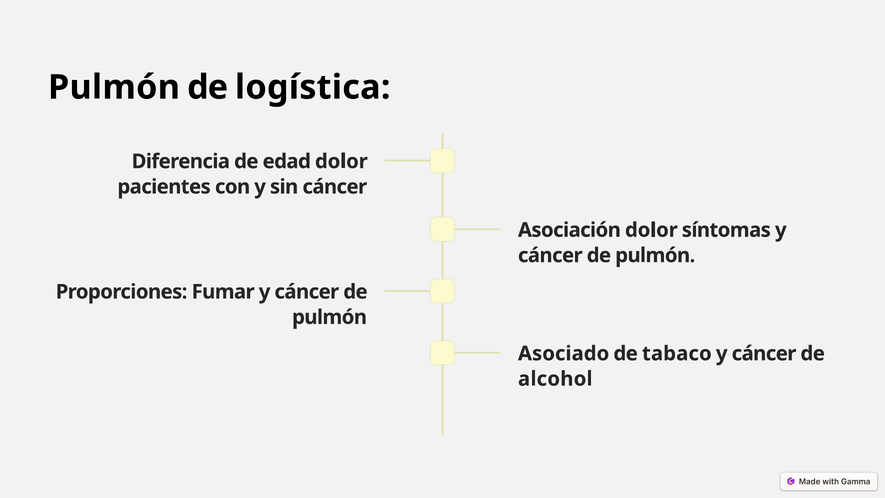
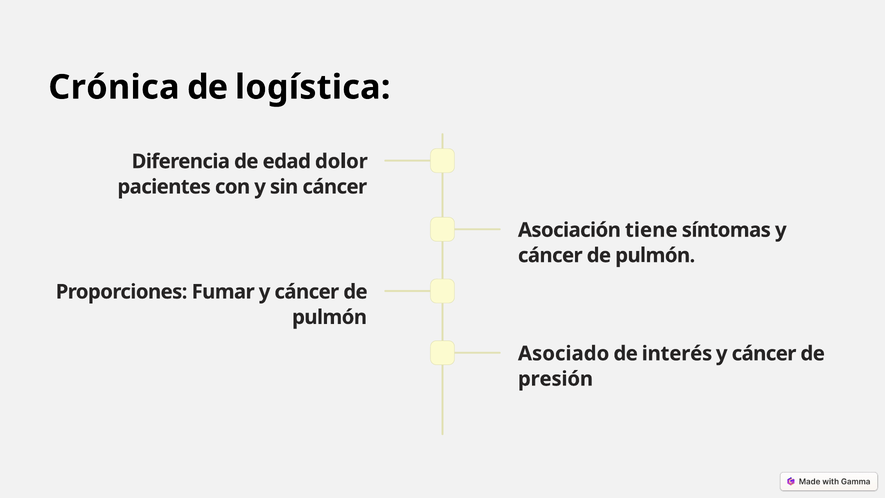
Pulmón: Pulmón -> Crónica (114, 87)
Asociación dolor: dolor -> tiene (651, 230)
tabaco: tabaco -> interés (677, 353)
alcohol: alcohol -> presión (556, 379)
